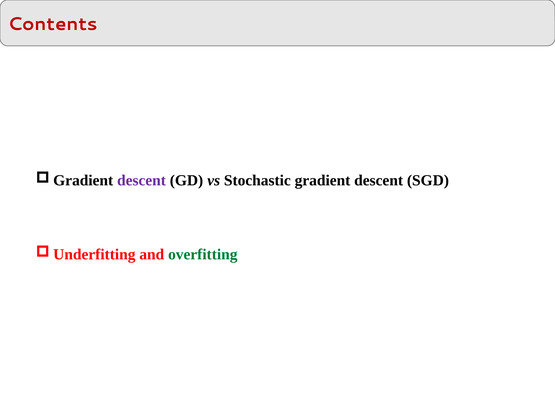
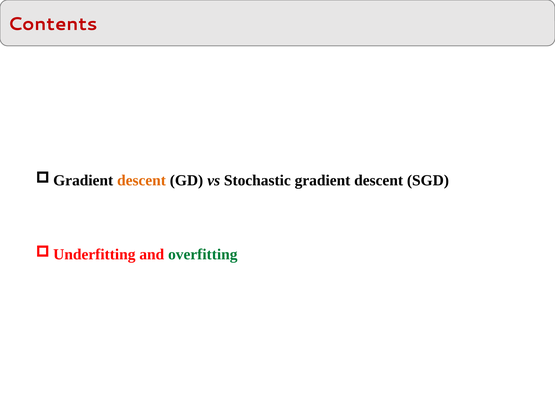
descent colour: purple -> orange (142, 180)
